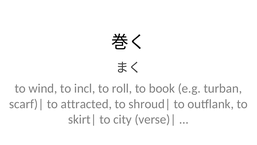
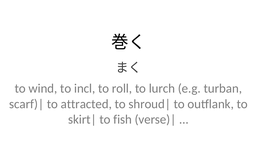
book: book -> lurch (162, 88)
city: city -> fish (123, 119)
